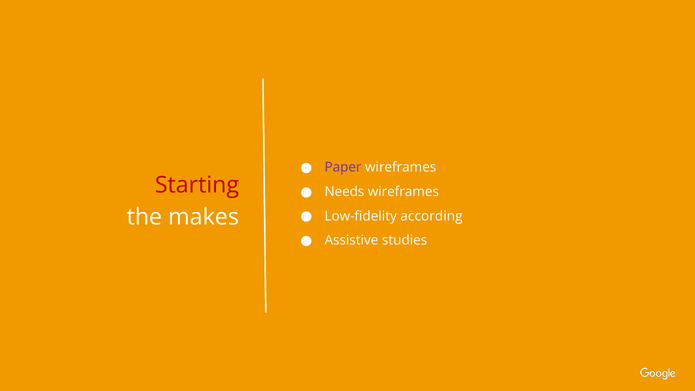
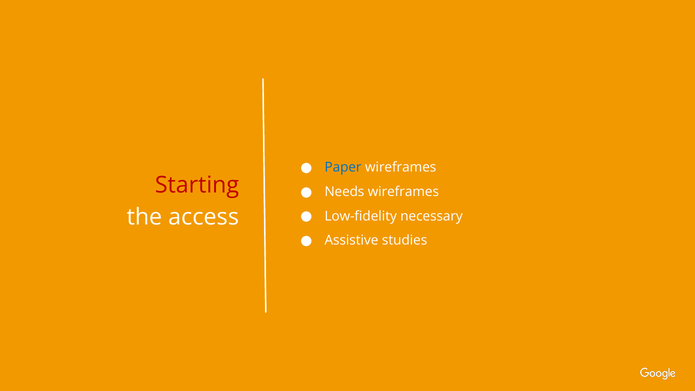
Paper colour: purple -> blue (343, 167)
makes: makes -> access (204, 217)
according: according -> necessary (432, 216)
